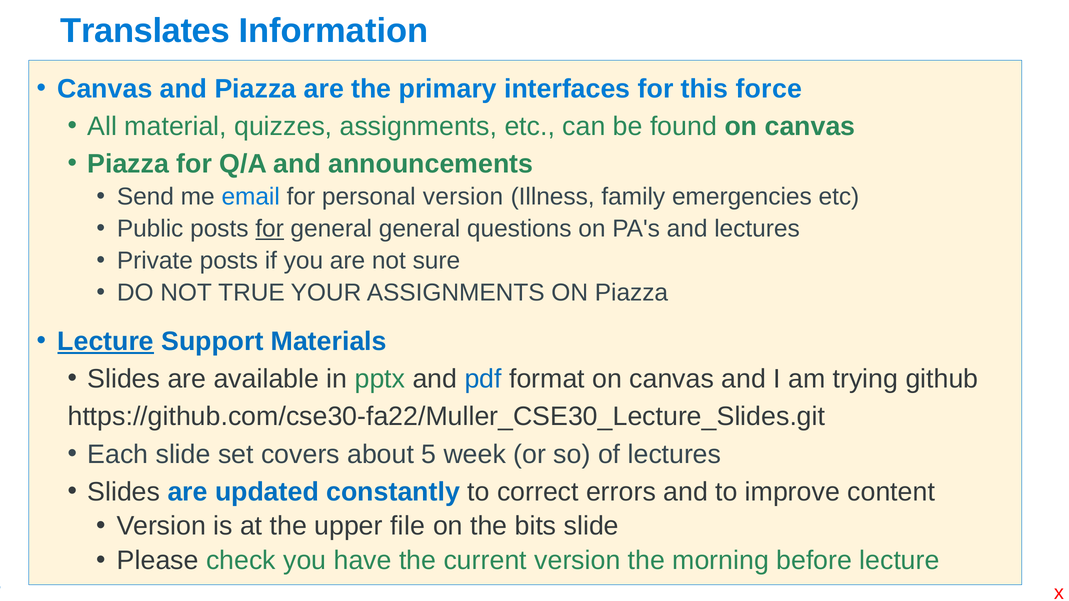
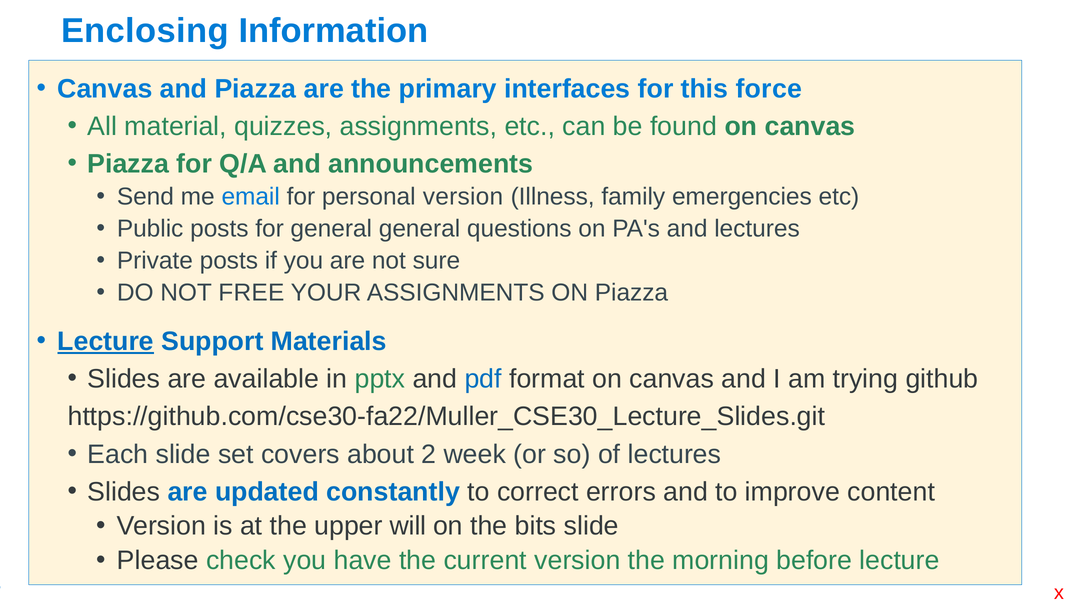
Translates: Translates -> Enclosing (145, 31)
for underline: present -> none (270, 229)
TRUE: TRUE -> FREE (251, 293)
5: 5 -> 2 (429, 455)
file: file -> will (408, 526)
